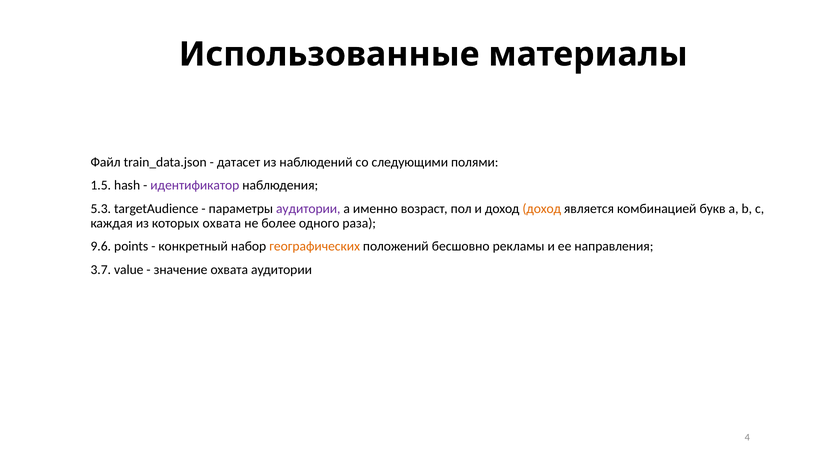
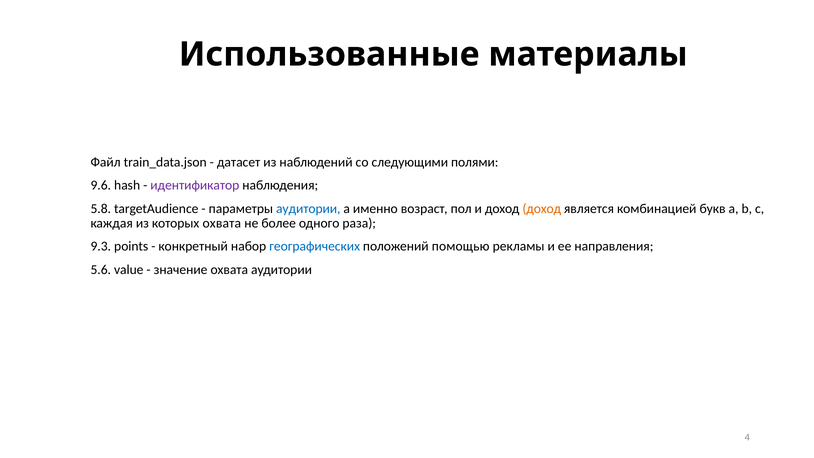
1.5: 1.5 -> 9.6 (101, 185)
5.3: 5.3 -> 5.8 (101, 209)
аудитории colour: purple -> blue (308, 209)
9.6: 9.6 -> 9.3 (101, 246)
географических colour: orange -> blue (315, 246)
бесшовно: бесшовно -> помощью (461, 246)
3.7: 3.7 -> 5.6 (101, 269)
